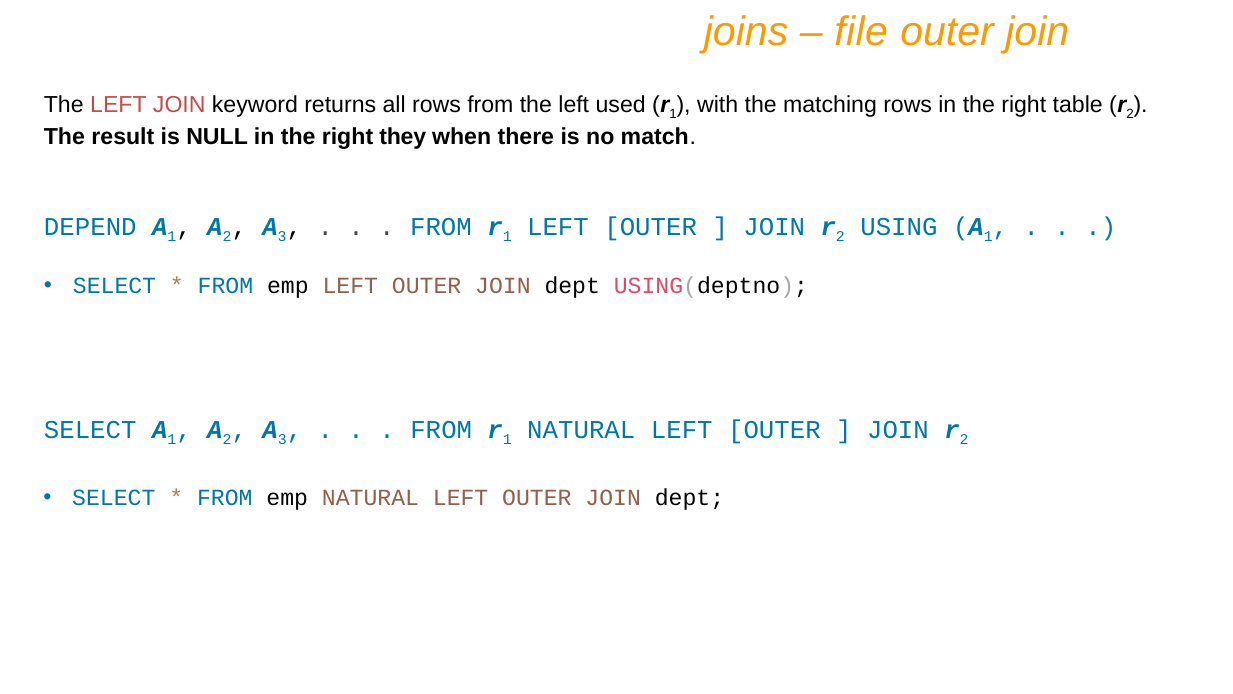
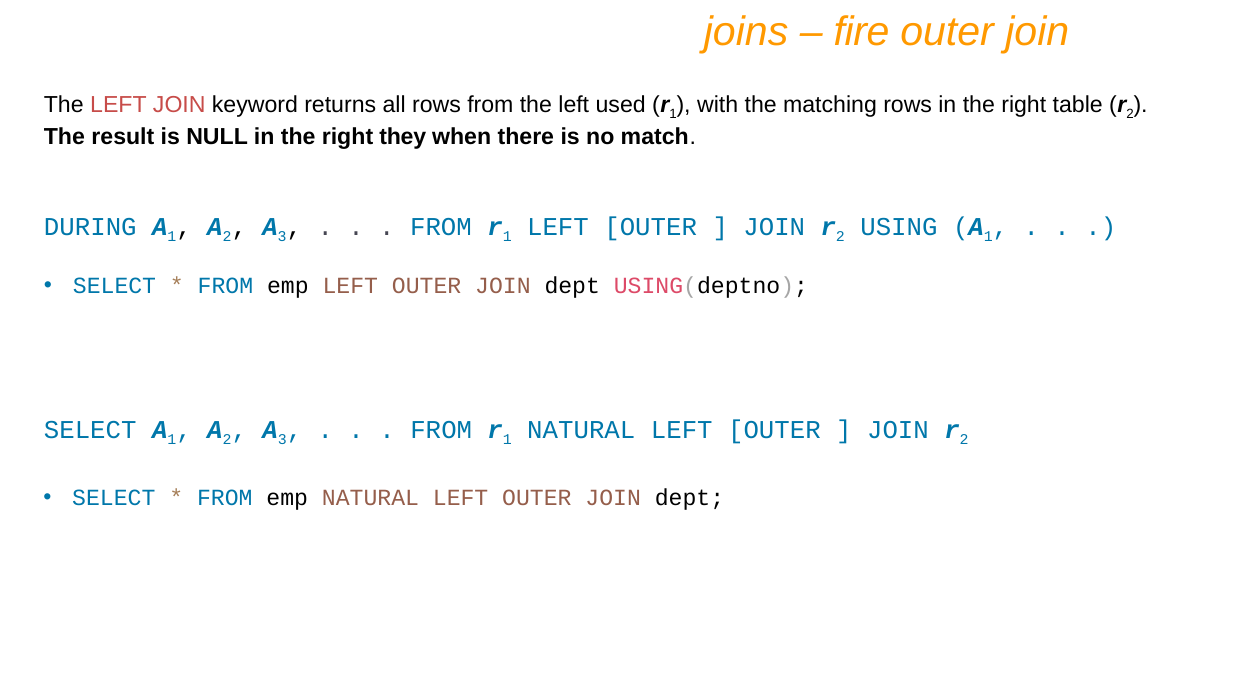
file: file -> fire (862, 32)
DEPEND: DEPEND -> DURING (90, 226)
